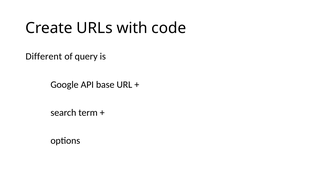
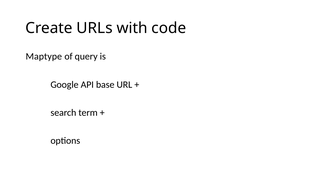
Different: Different -> Maptype (44, 56)
